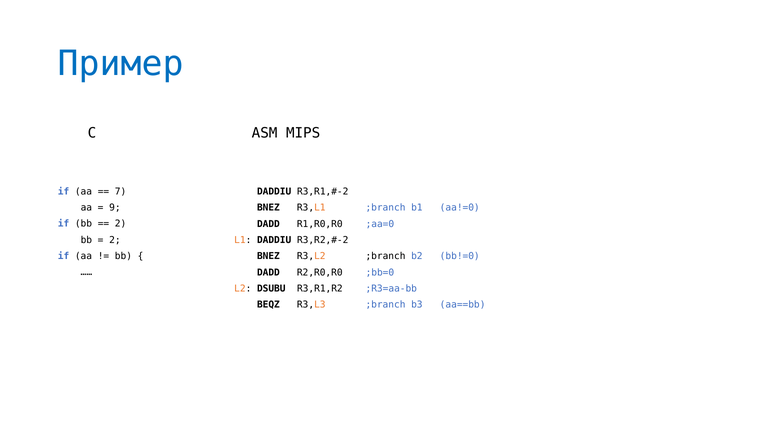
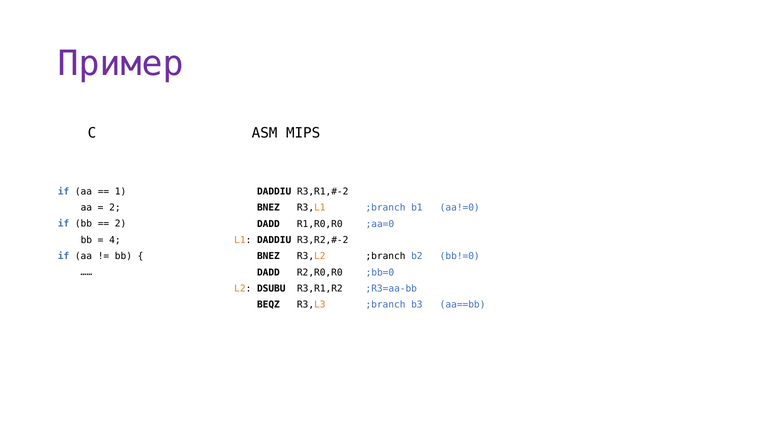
Пример colour: blue -> purple (121, 64)
7: 7 -> 1 (121, 191)
9: 9 -> 2 (115, 207)
2: 2 -> 4 (115, 240)
